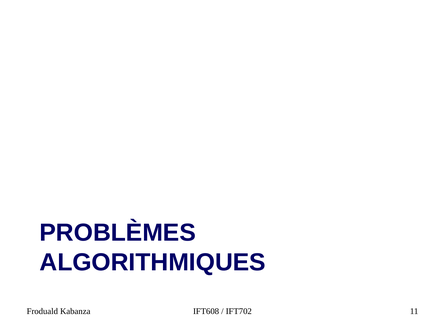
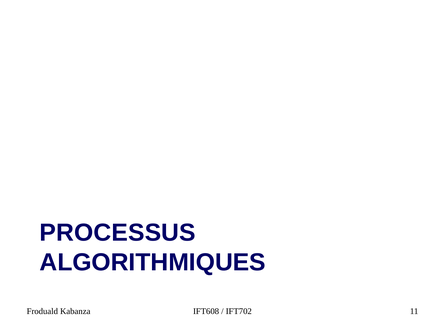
PROBLÈMES: PROBLÈMES -> PROCESSUS (118, 233)
